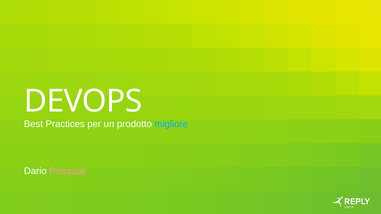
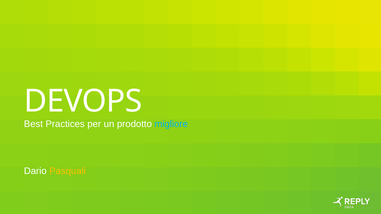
Pasquali colour: pink -> yellow (68, 171)
